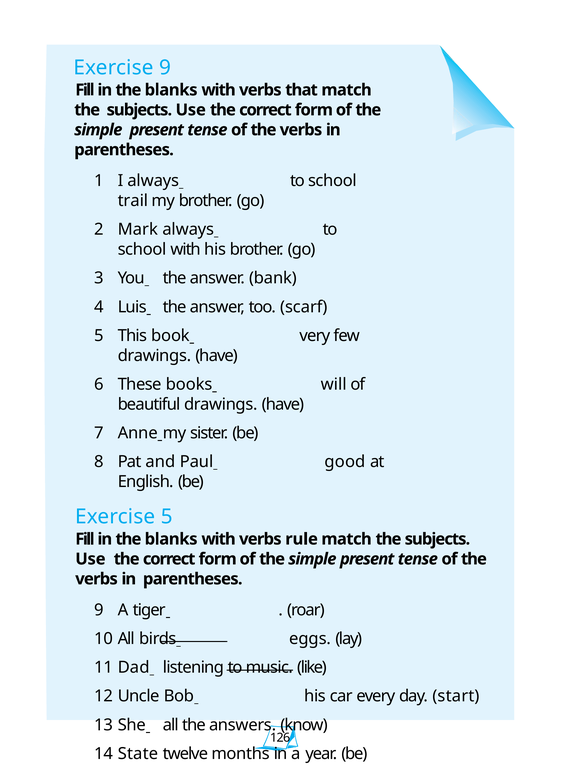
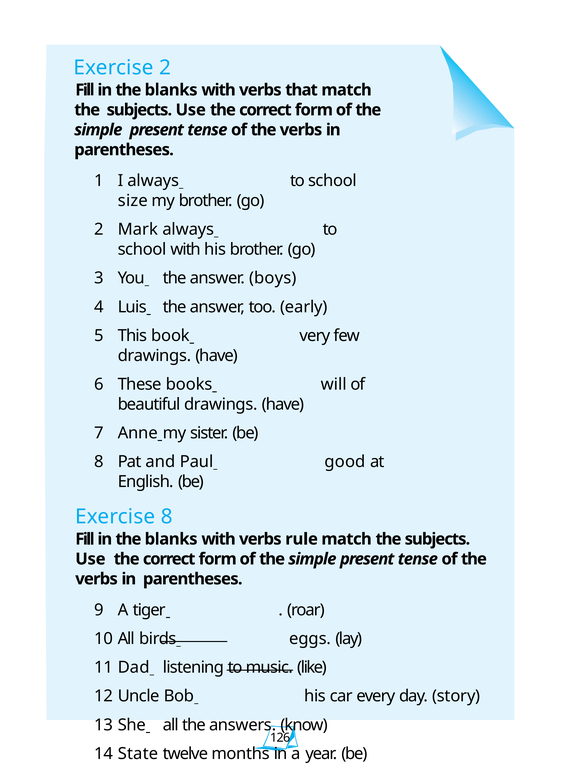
Exercise 9: 9 -> 2 (165, 68)
trail: trail -> size (133, 201)
bank: bank -> boys (273, 278)
scarf: scarf -> early (304, 307)
Exercise 5: 5 -> 8 (167, 517)
start: start -> story (456, 696)
